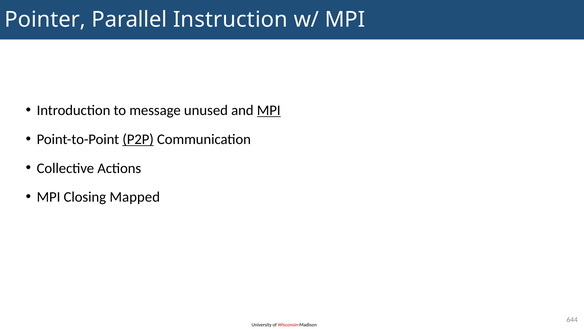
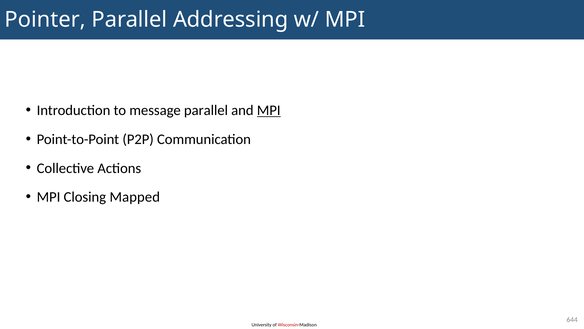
Instruction: Instruction -> Addressing (231, 20)
message unused: unused -> parallel (206, 110)
P2P underline: present -> none (138, 139)
